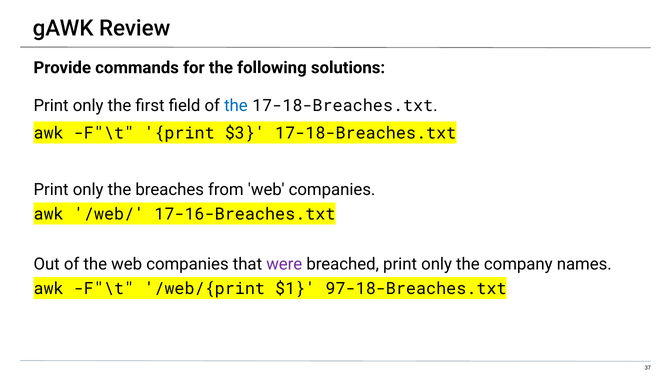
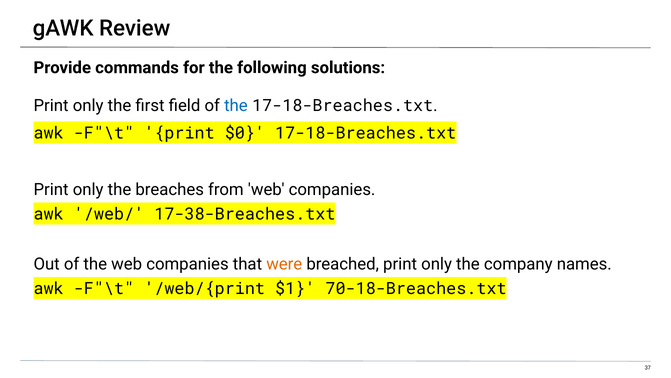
$3: $3 -> $0 (245, 133)
17-16-Breaches.txt: 17-16-Breaches.txt -> 17-38-Breaches.txt (245, 214)
were colour: purple -> orange (284, 264)
97-18-Breaches.txt: 97-18-Breaches.txt -> 70-18-Breaches.txt (416, 288)
